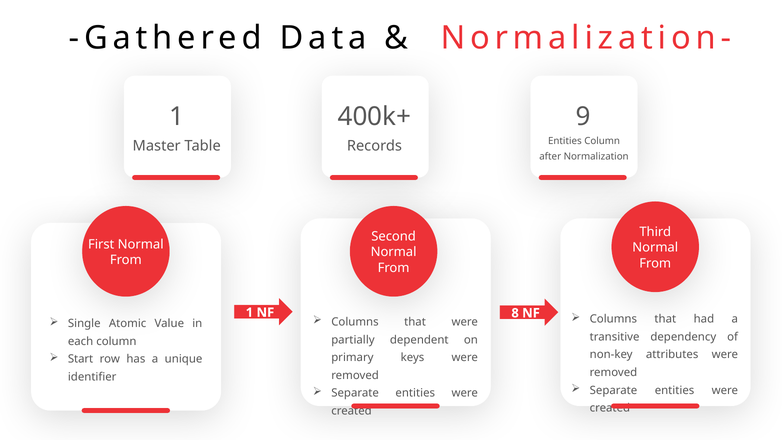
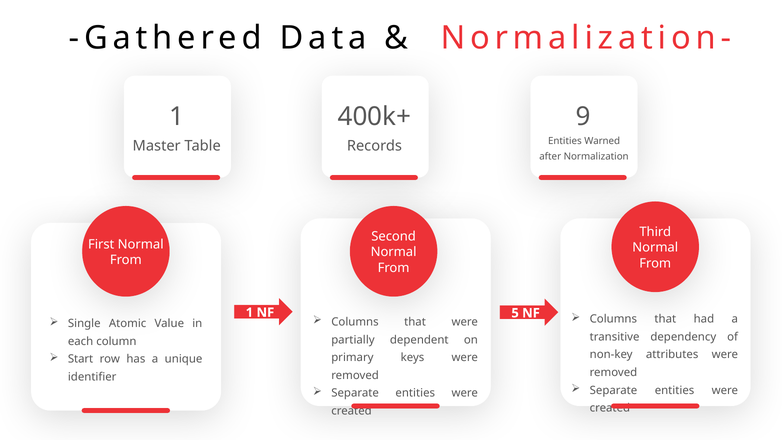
Entities Column: Column -> Warned (602, 141)
8: 8 -> 5 (515, 313)
